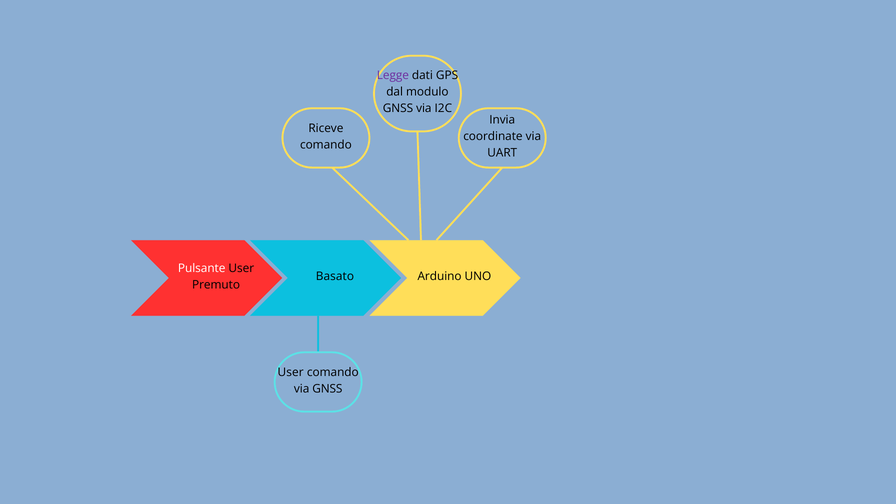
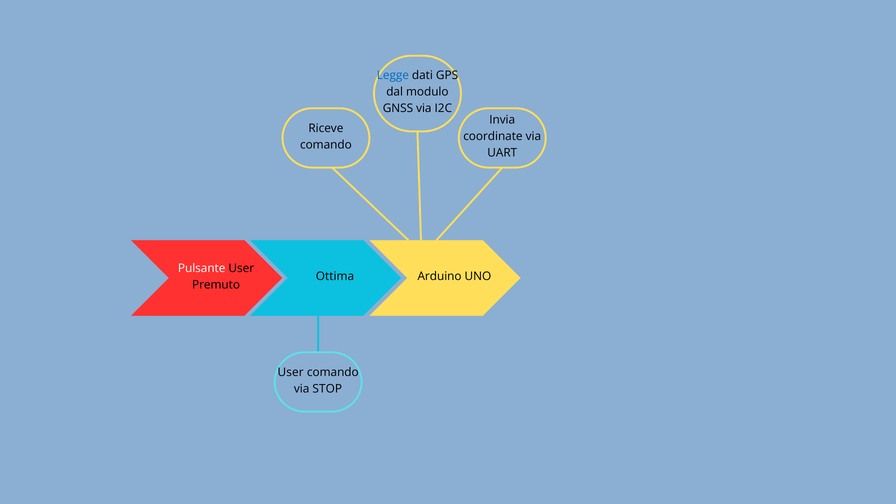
Legge colour: purple -> blue (393, 75)
Basato: Basato -> Ottima (335, 276)
via GNSS: GNSS -> STOP (327, 389)
